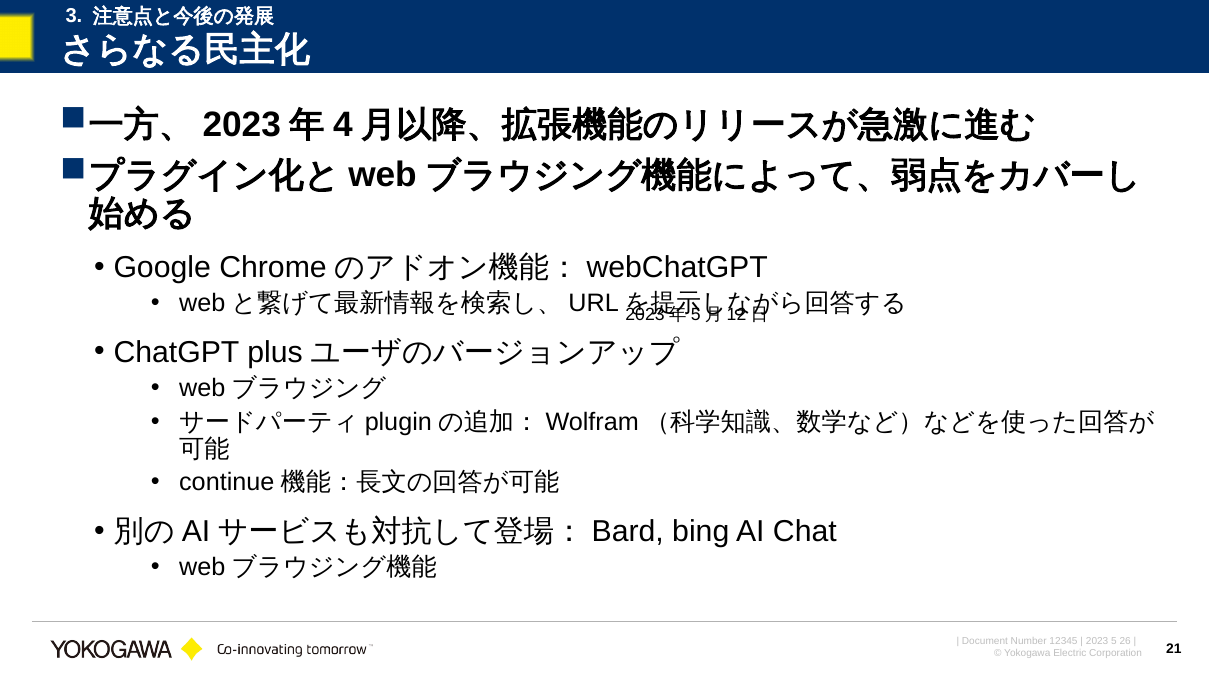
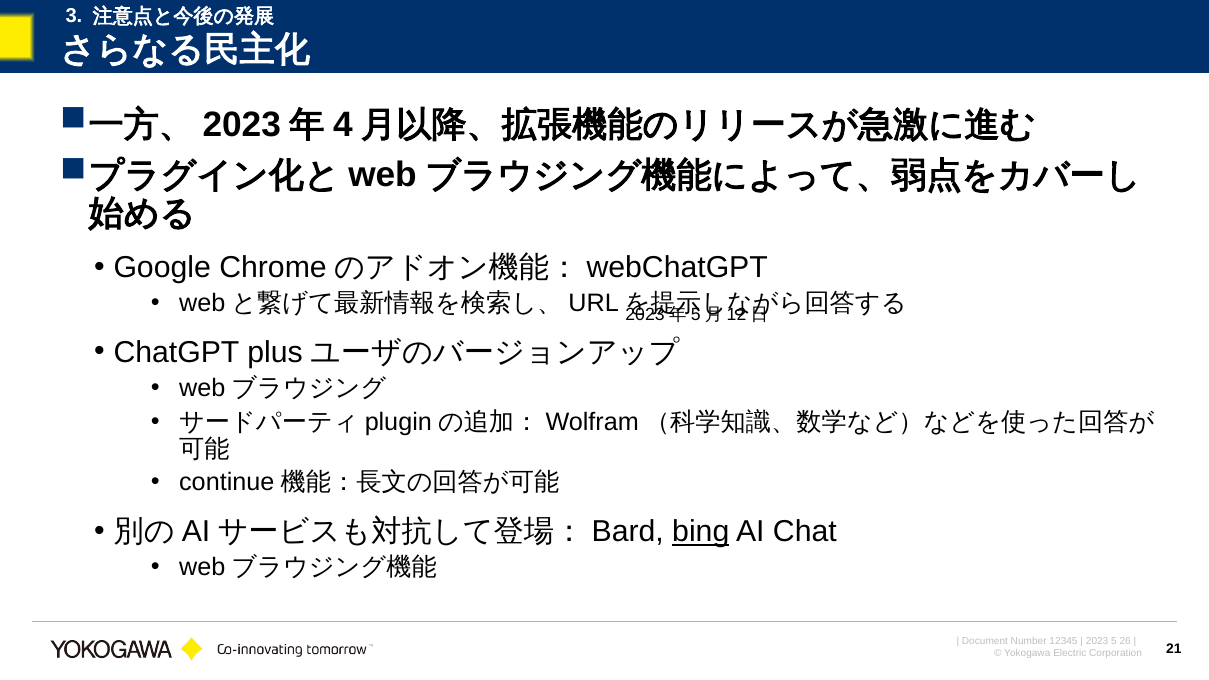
bing underline: none -> present (701, 532)
